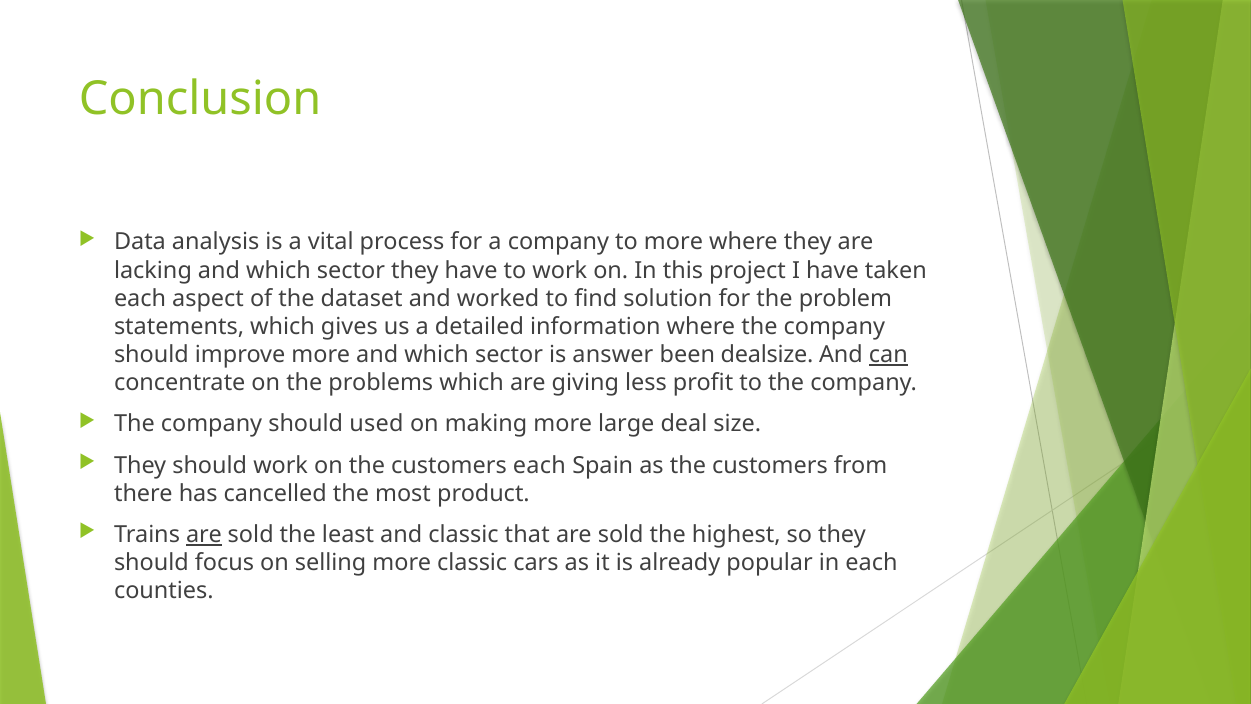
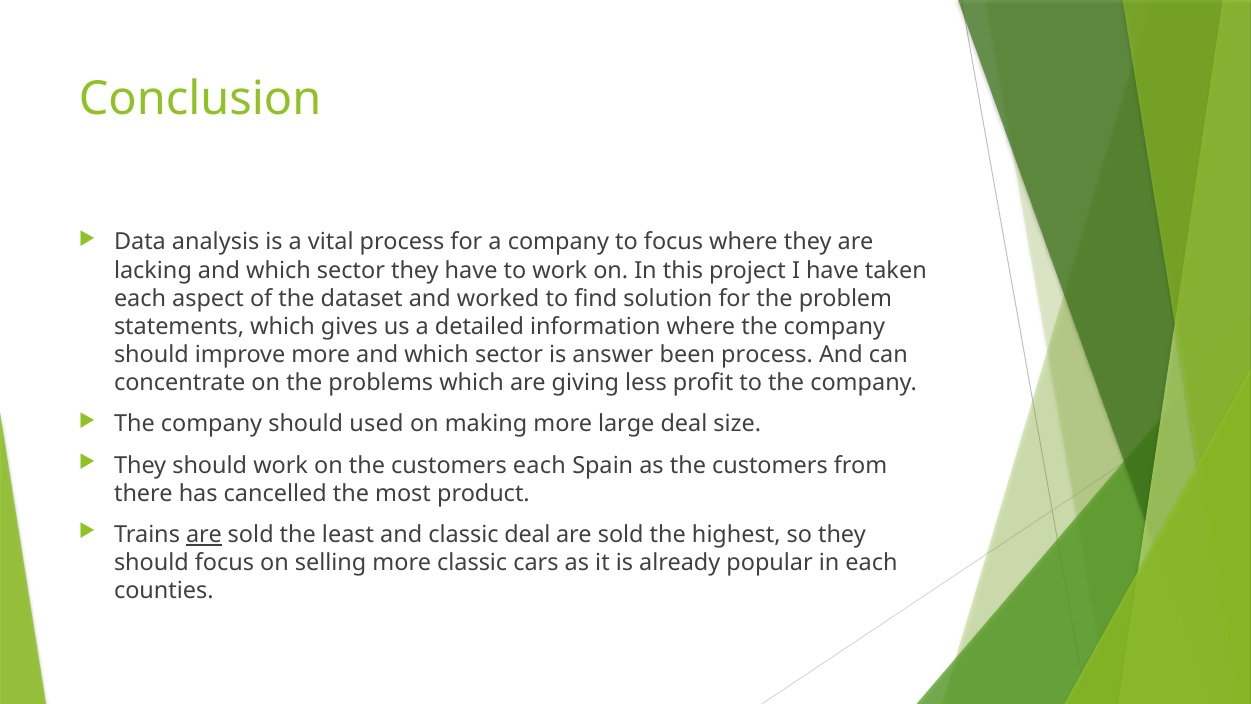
to more: more -> focus (674, 242)
been dealsize: dealsize -> process (767, 355)
can underline: present -> none (888, 355)
classic that: that -> deal (527, 535)
